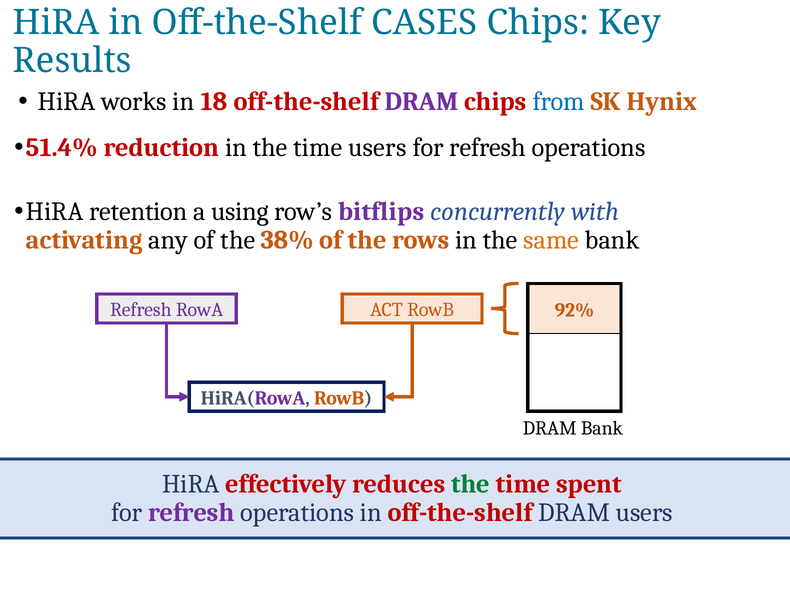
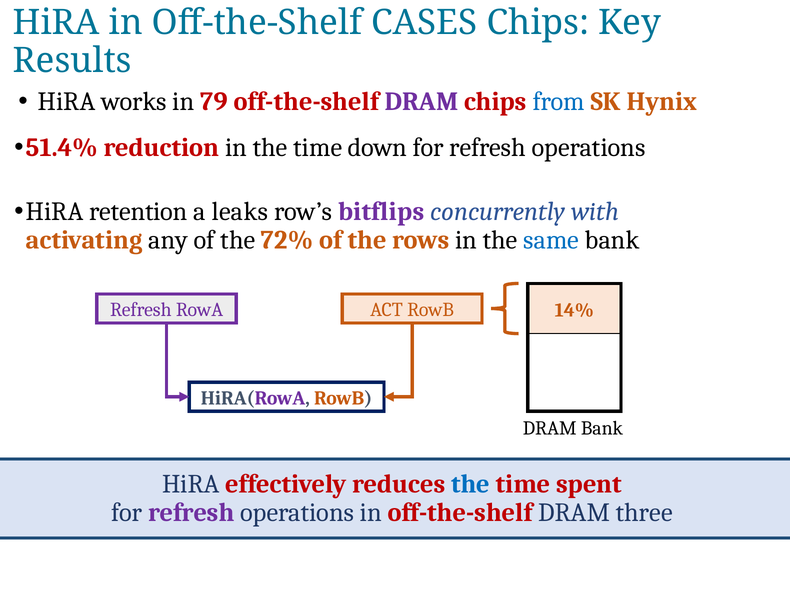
18: 18 -> 79 (214, 101)
time users: users -> down (378, 148)
using: using -> leaks (240, 211)
38%: 38% -> 72% (287, 240)
same colour: orange -> blue (551, 240)
92%: 92% -> 14% (574, 310)
the colour: green -> blue (470, 484)
DRAM users: users -> three (644, 512)
